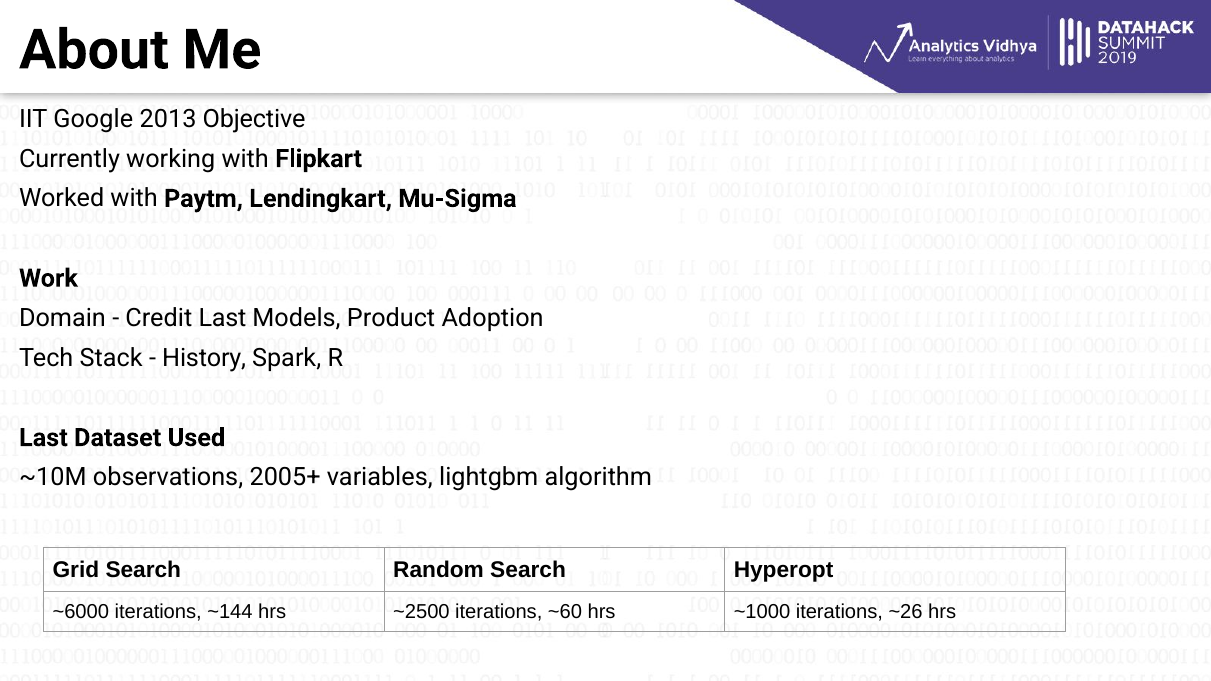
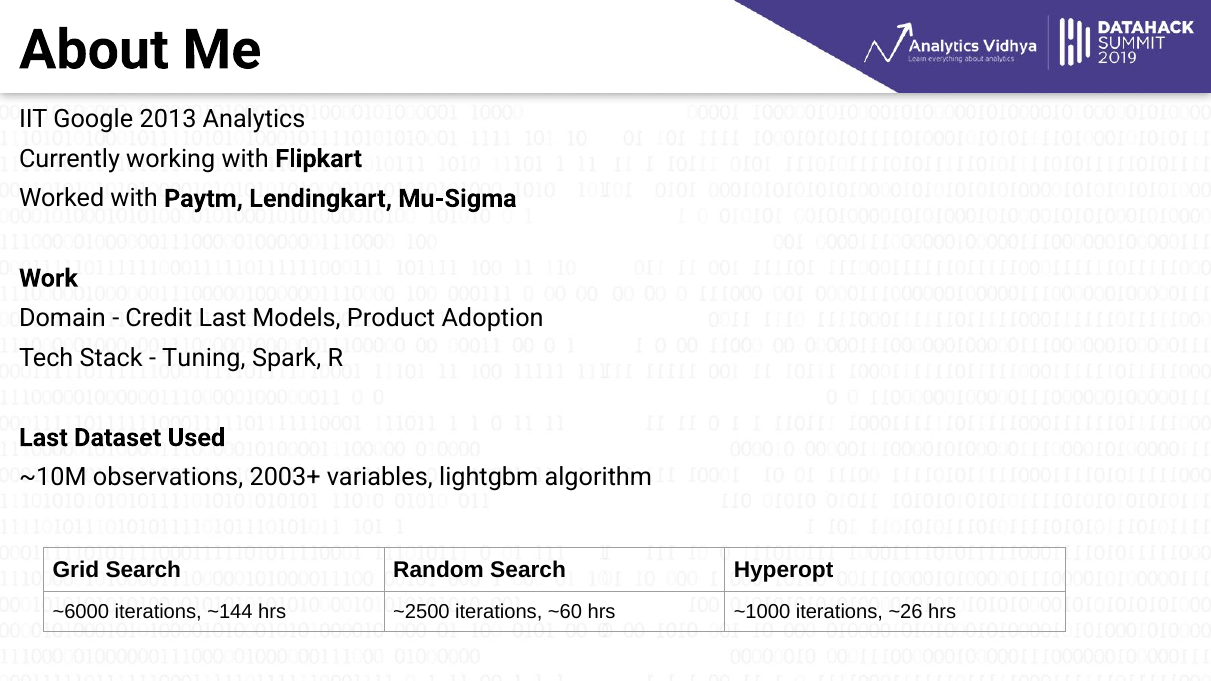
Objective: Objective -> Analytics (254, 119)
History: History -> Tuning (204, 358)
2005+: 2005+ -> 2003+ (285, 478)
